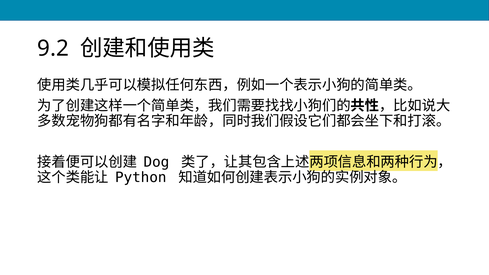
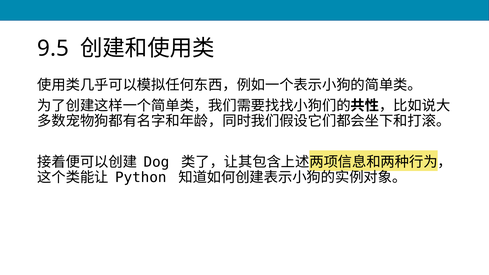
9.2: 9.2 -> 9.5 (53, 48)
